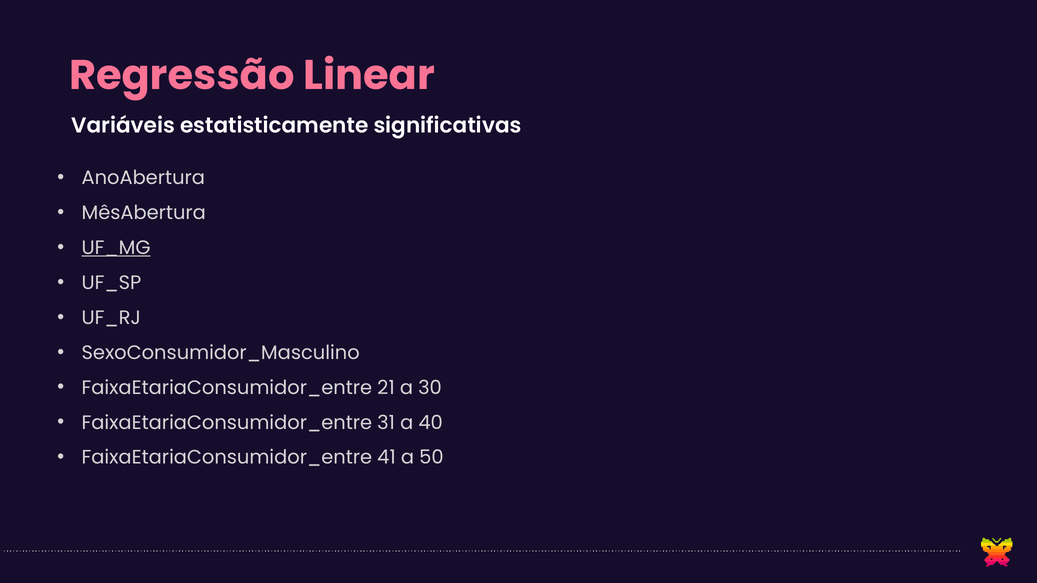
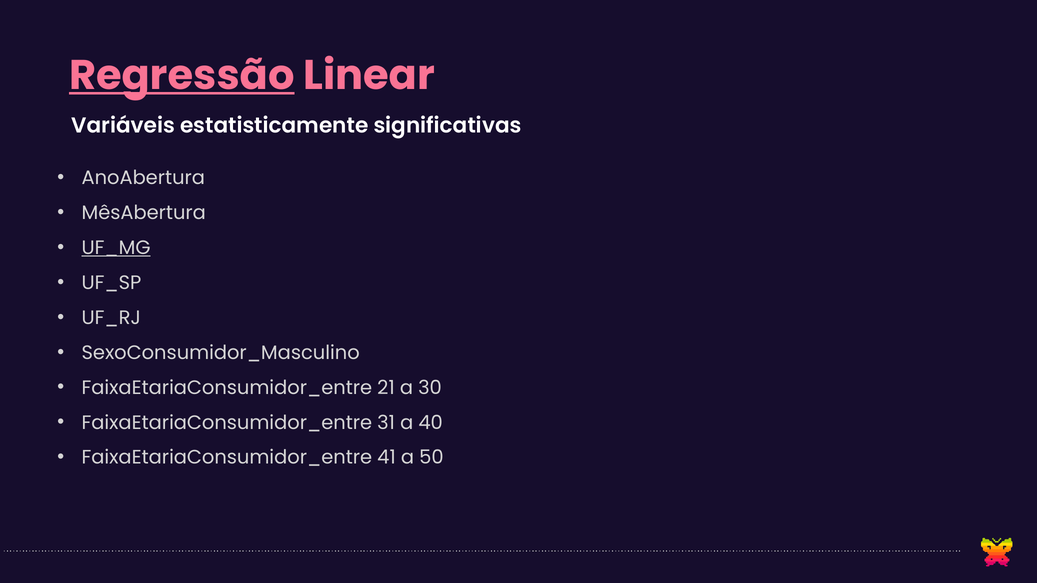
Regressão underline: none -> present (182, 76)
